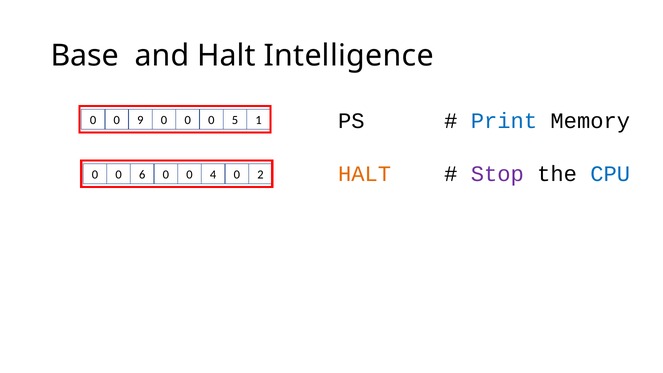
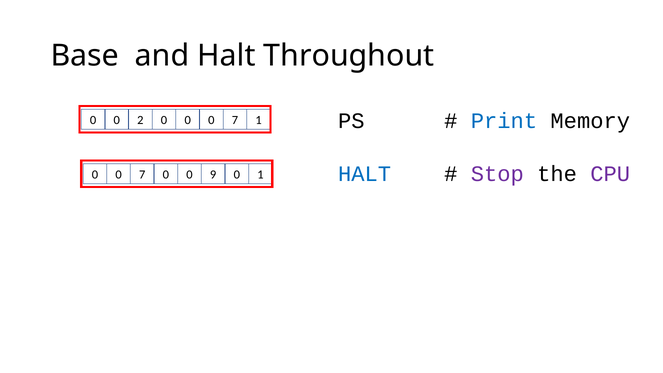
Intelligence: Intelligence -> Throughout (349, 56)
9: 9 -> 2 (140, 120)
0 0 0 5: 5 -> 7 (235, 120)
HALT colour: orange -> blue (365, 174)
CPU colour: blue -> purple (610, 174)
6: 6 -> 7 (142, 175)
4: 4 -> 9 (213, 175)
0 2: 2 -> 1 (260, 175)
